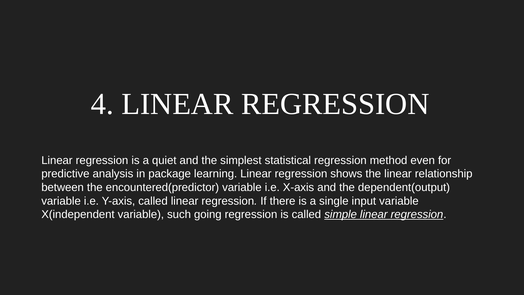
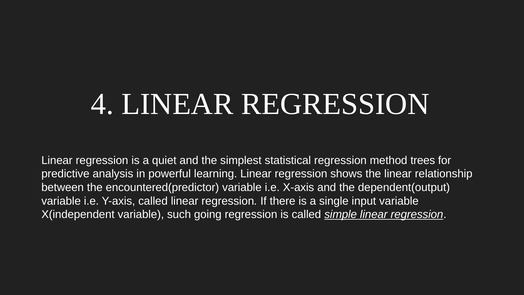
even: even -> trees (423, 160)
package: package -> powerful (170, 174)
